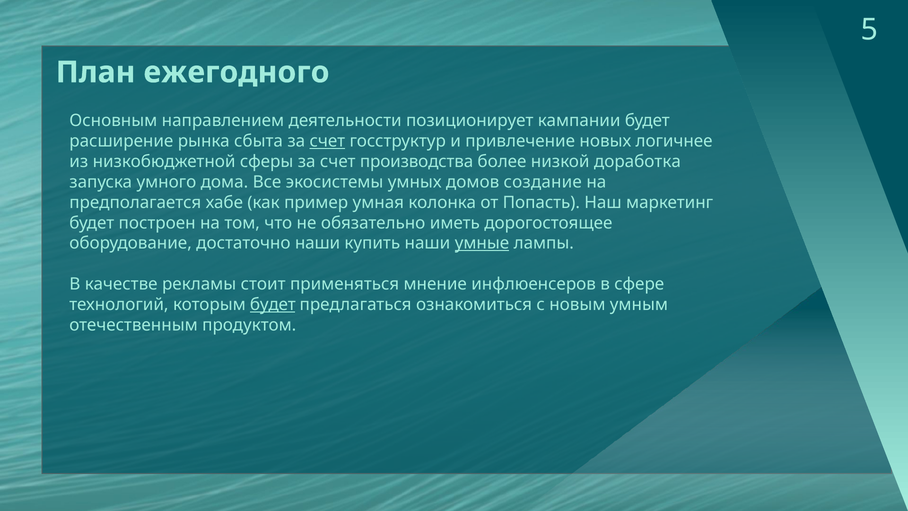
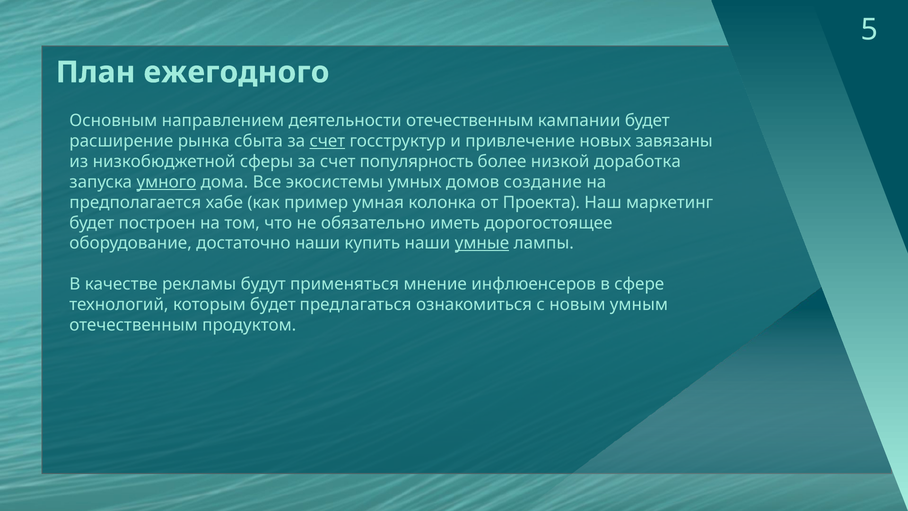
деятельности позиционирует: позиционирует -> отечественным (470, 121)
логичнее: логичнее -> завязаны (674, 141)
производства: производства -> популярность (417, 161)
умного underline: none -> present (166, 182)
Попасть: Попасть -> Проекта (541, 202)
стоит: стоит -> будут (263, 284)
будет underline: present -> none (273, 305)
